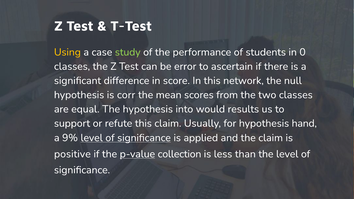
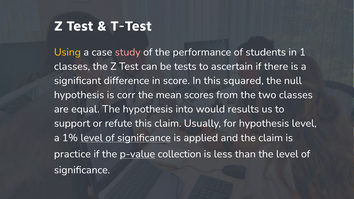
study colour: light green -> pink (128, 52)
0: 0 -> 1 (303, 52)
error: error -> tests (185, 66)
network: network -> squared (243, 81)
hypothesis hand: hand -> level (304, 123)
9%: 9% -> 1% (70, 138)
positive: positive -> practice (72, 154)
